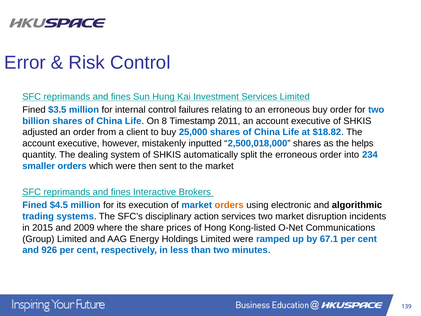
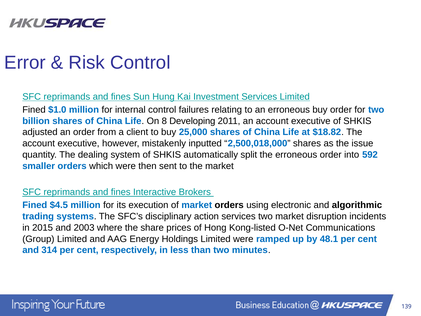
$3.5: $3.5 -> $1.0 (57, 110)
Timestamp: Timestamp -> Developing (192, 121)
helps: helps -> issue (362, 143)
234: 234 -> 592 (370, 155)
orders colour: orange -> black (229, 205)
2009: 2009 -> 2003 (84, 228)
67.1: 67.1 -> 48.1 (329, 239)
926: 926 -> 314 (49, 250)
